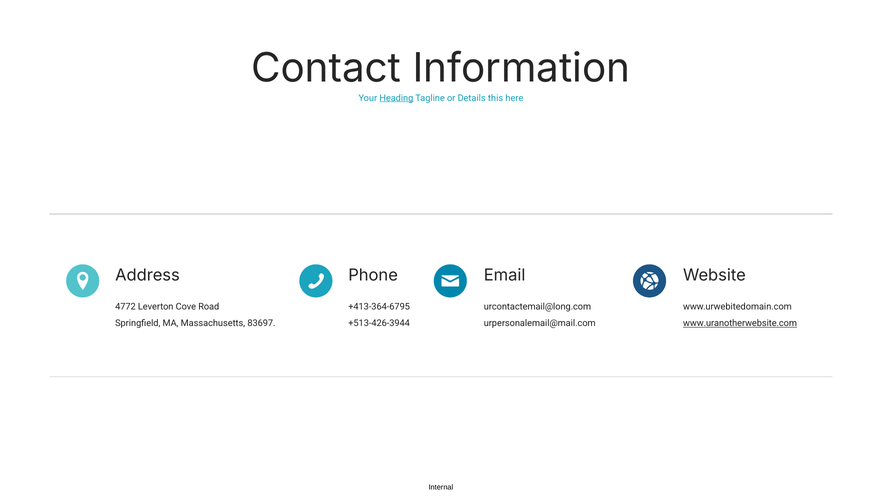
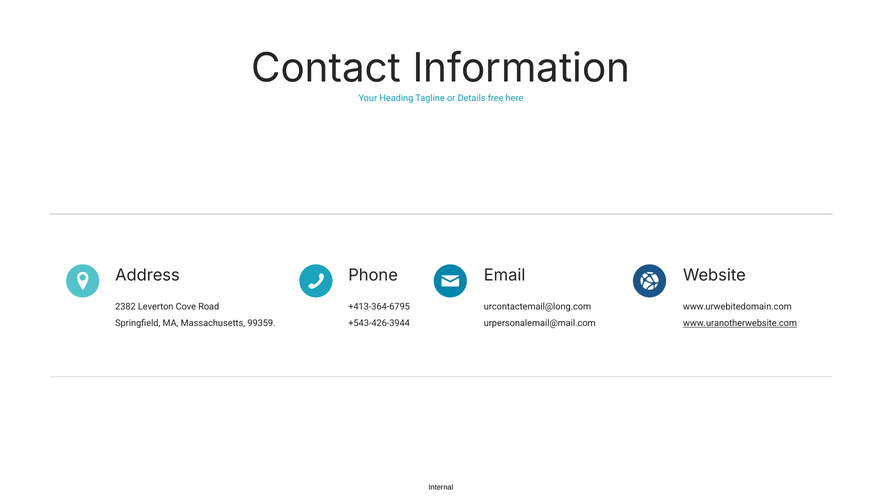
Heading underline: present -> none (396, 98)
this: this -> free (496, 98)
4772: 4772 -> 2382 (125, 307)
83697: 83697 -> 99359 (261, 323)
+513-426-3944: +513-426-3944 -> +543-426-3944 (379, 323)
